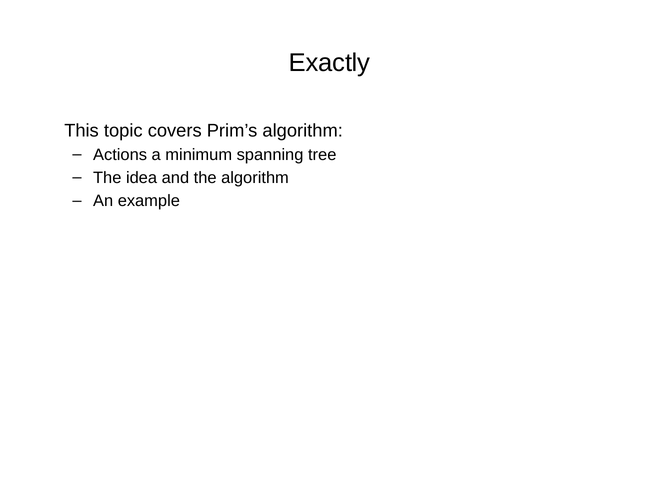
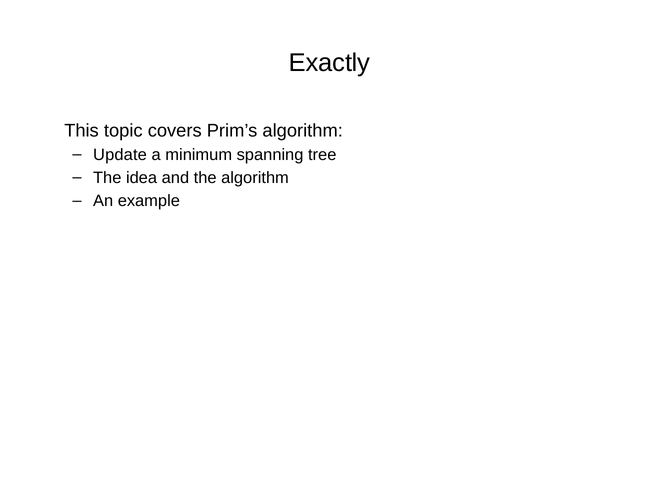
Actions: Actions -> Update (120, 155)
